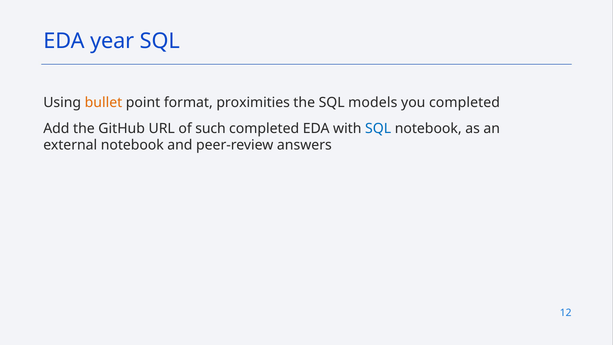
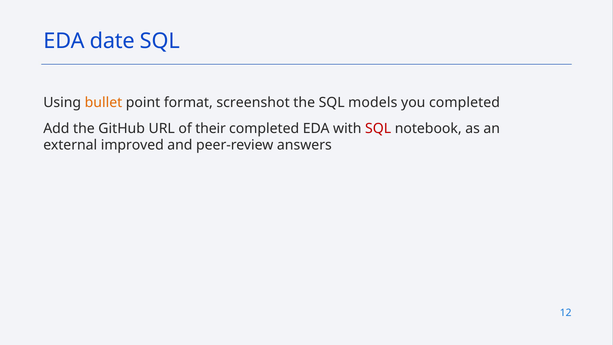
year: year -> date (112, 41)
proximities: proximities -> screenshot (253, 103)
such: such -> their (211, 128)
SQL colour: blue -> red (378, 128)
external notebook: notebook -> improved (132, 145)
